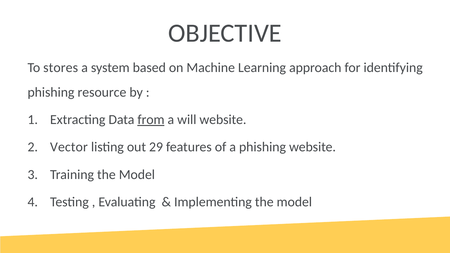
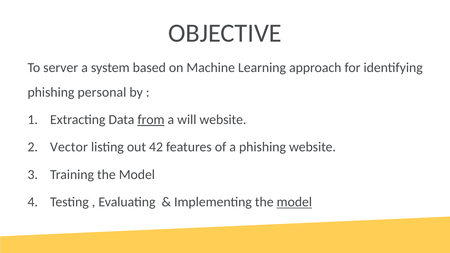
stores: stores -> server (61, 68)
resource: resource -> personal (102, 92)
29: 29 -> 42 (156, 147)
model underline: none -> present (294, 202)
